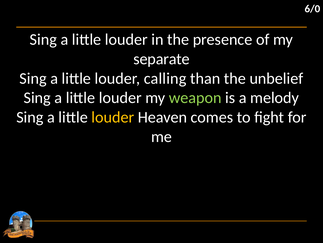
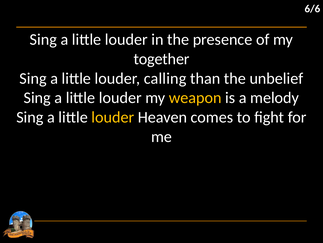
6/0: 6/0 -> 6/6 (312, 9)
separate: separate -> together (162, 59)
weapon colour: light green -> yellow (195, 98)
